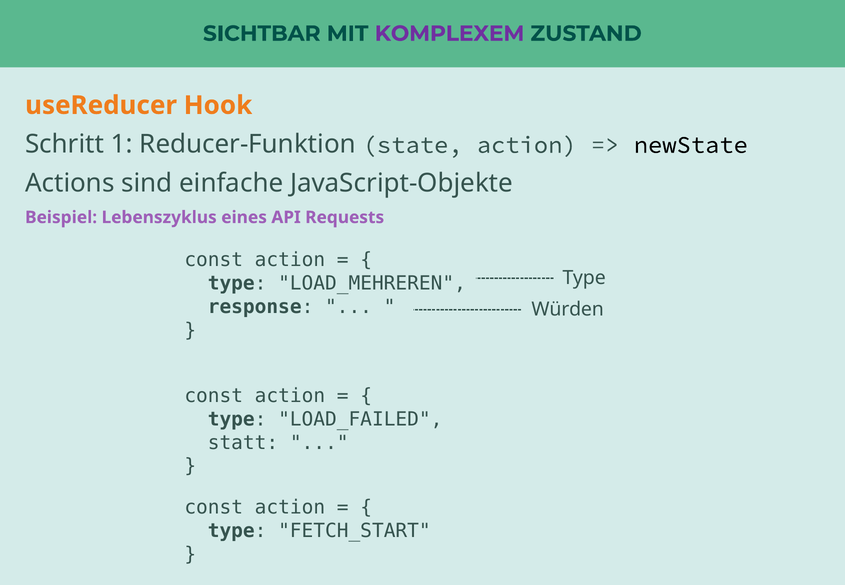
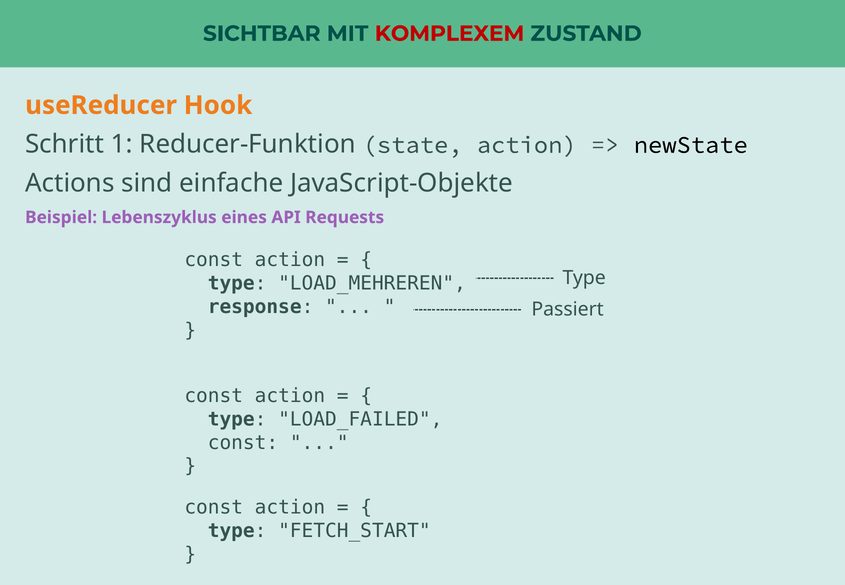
KOMPLEXEM colour: purple -> red (450, 34)
Würden: Würden -> Passiert (568, 309)
statt: statt -> const (243, 443)
